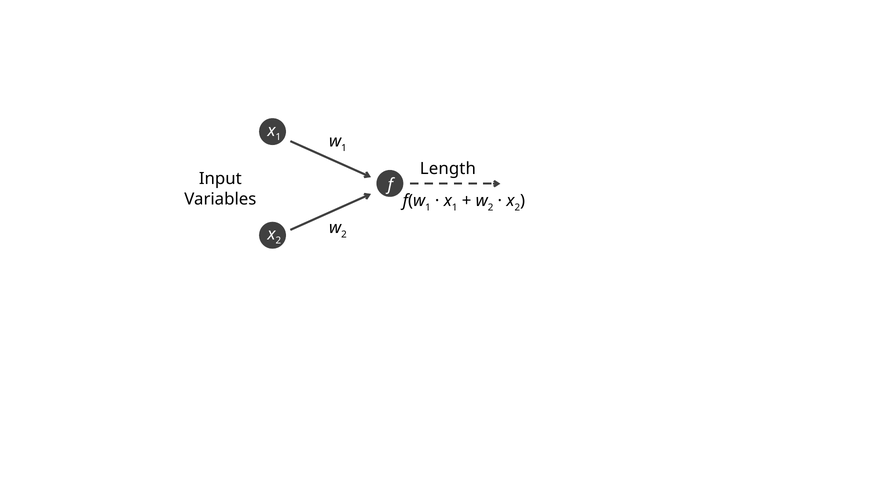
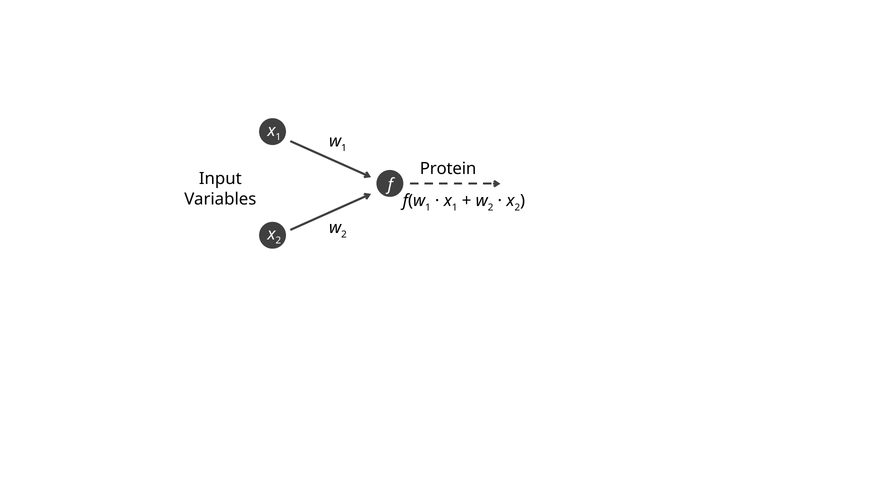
Length: Length -> Protein (448, 168)
